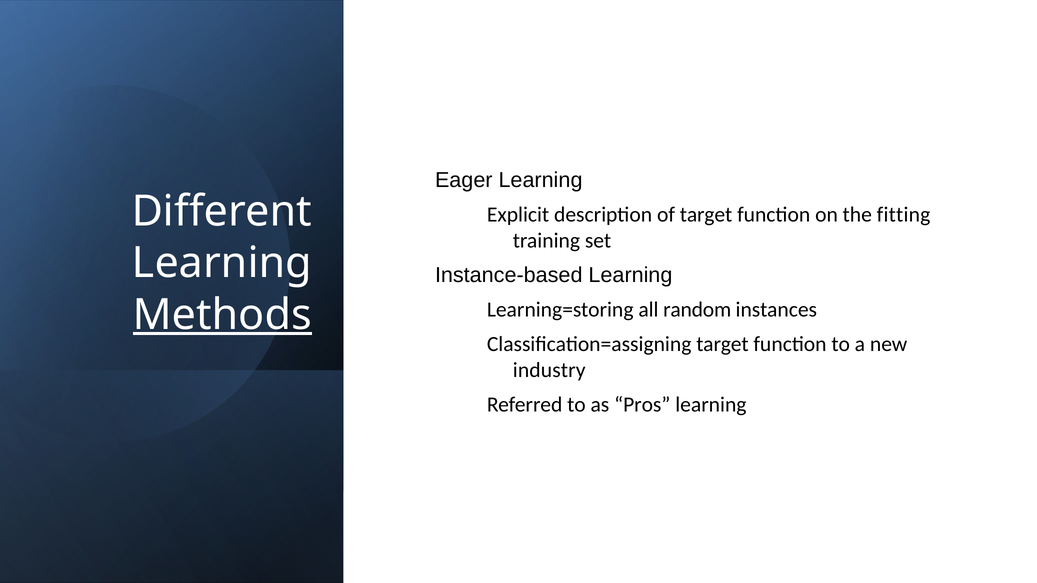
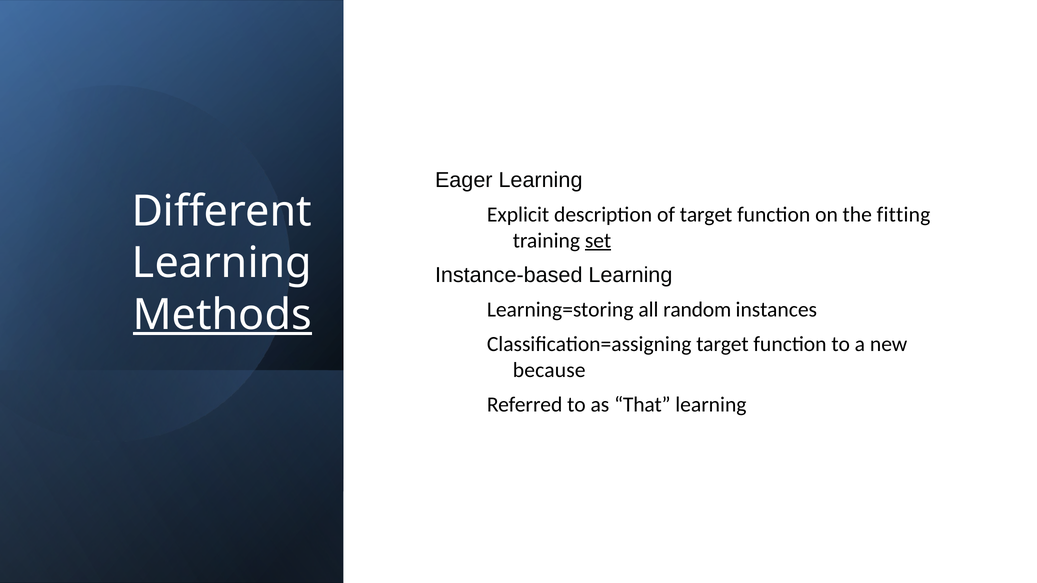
set underline: none -> present (598, 241)
industry: industry -> because (549, 370)
Pros: Pros -> That (642, 405)
